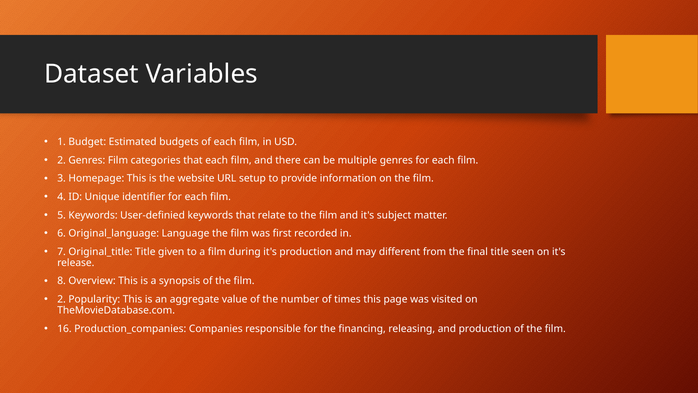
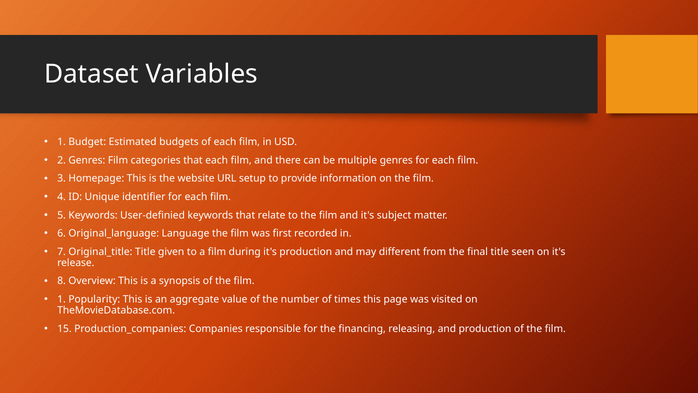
2: 2 -> 1 (62, 299)
16: 16 -> 15 (64, 328)
